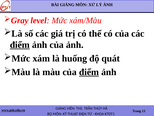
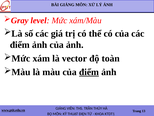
điểm underline: present -> none (20, 45)
huống: huống -> vector (74, 58)
quát: quát -> toàn (111, 58)
